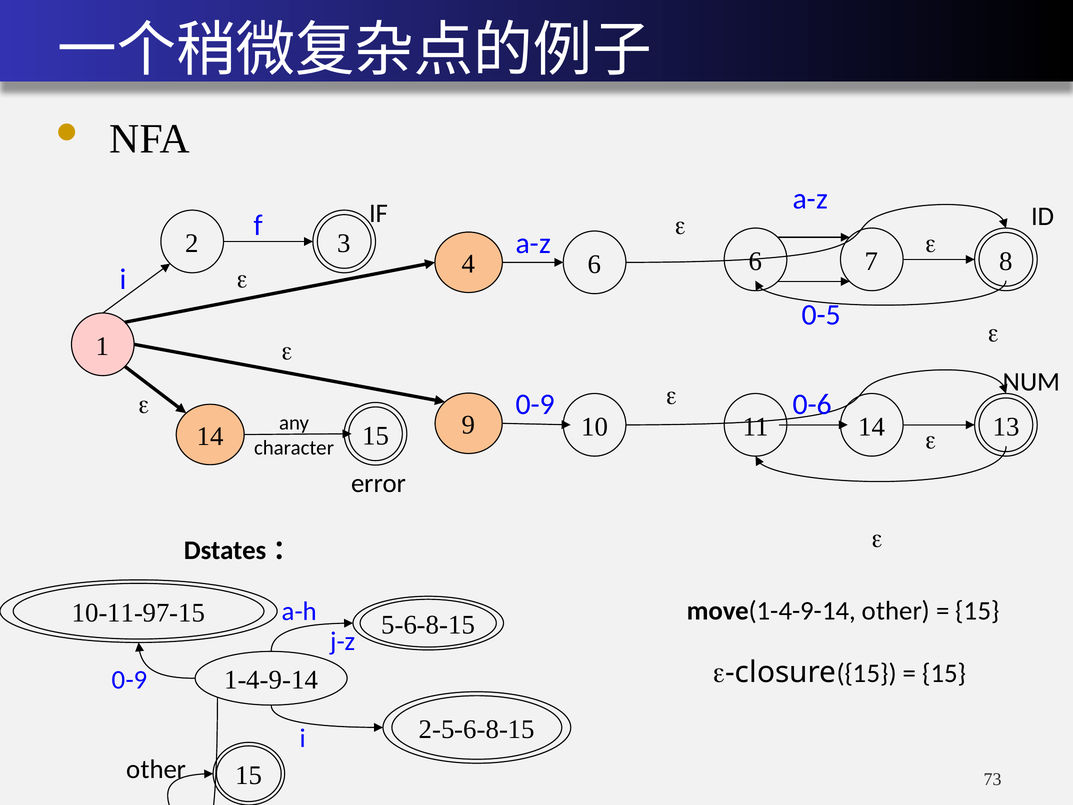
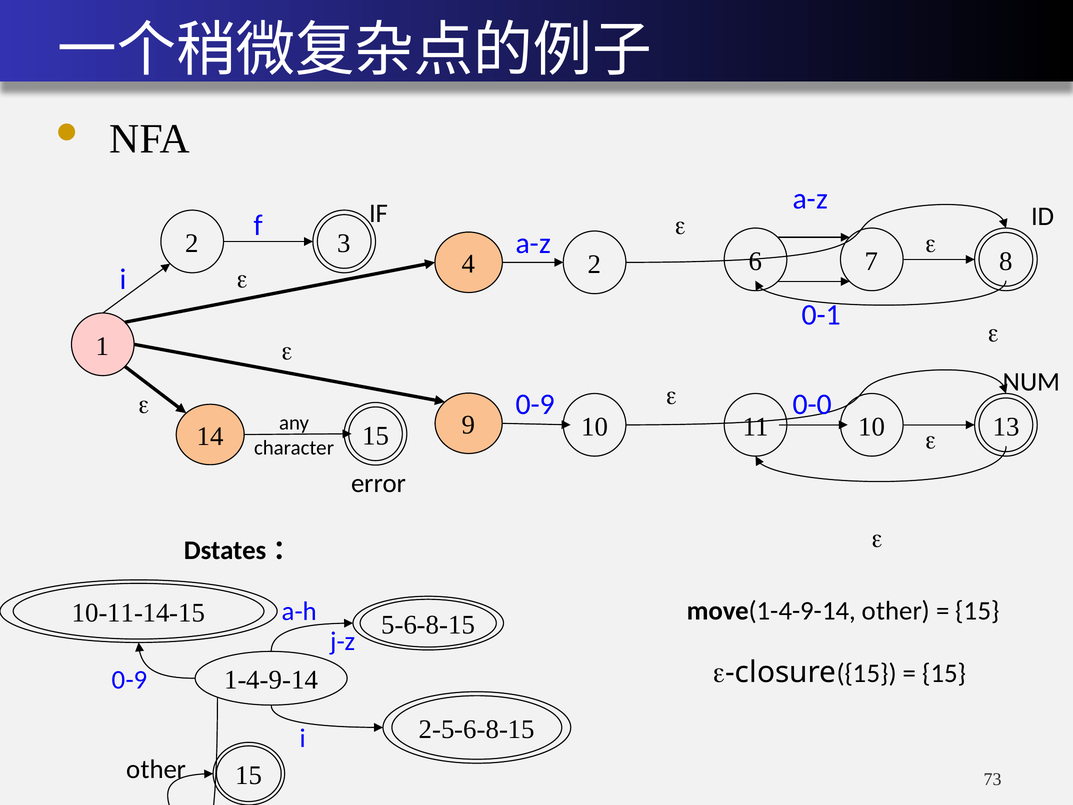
4 6: 6 -> 2 (594, 264)
0-5: 0-5 -> 0-1 (821, 315)
0-6: 0-6 -> 0-0 (812, 404)
11 14: 14 -> 10 (872, 427)
10-11-97-15: 10-11-97-15 -> 10-11-14-15 (139, 613)
